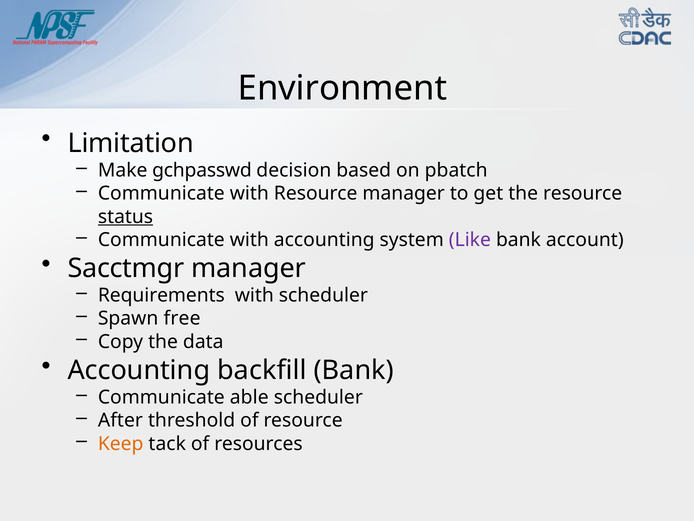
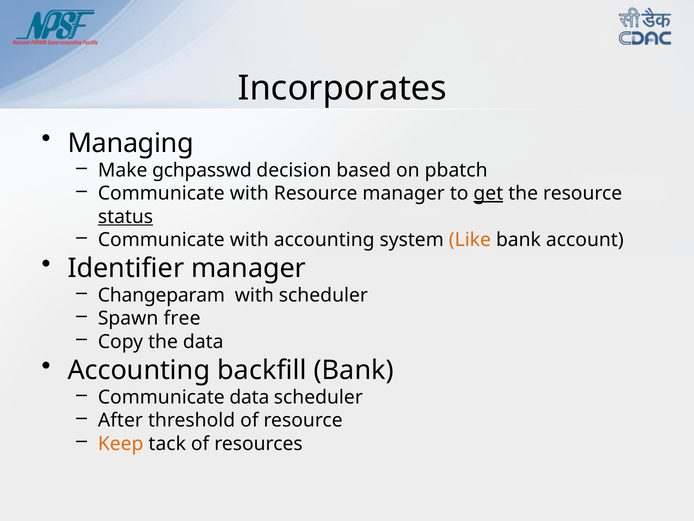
Environment: Environment -> Incorporates (342, 88)
Limitation: Limitation -> Managing (131, 143)
get underline: none -> present (488, 193)
Like colour: purple -> orange (470, 240)
Sacctmgr: Sacctmgr -> Identifier (126, 268)
Requirements: Requirements -> Changeparam (161, 295)
Communicate able: able -> data (249, 397)
